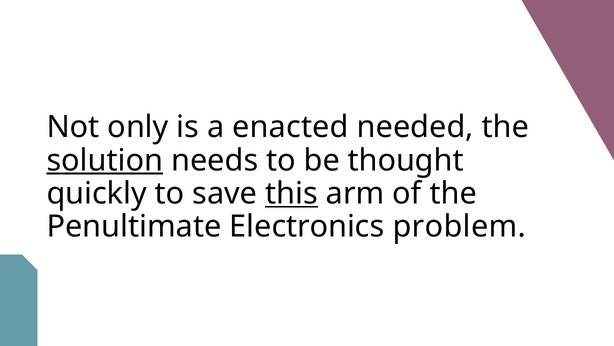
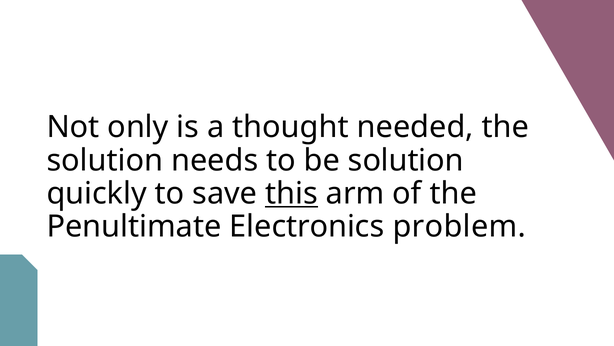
enacted: enacted -> thought (291, 127)
solution underline: present -> none (105, 160)
be thought: thought -> solution (406, 160)
